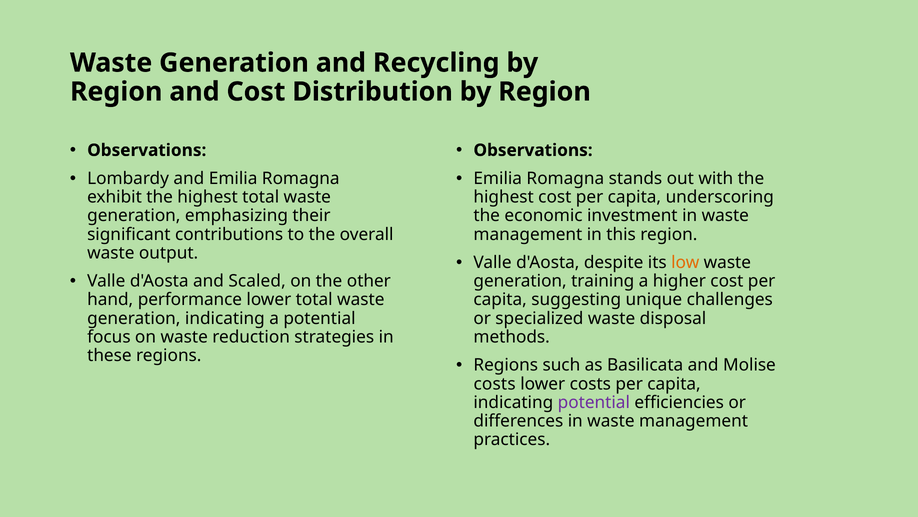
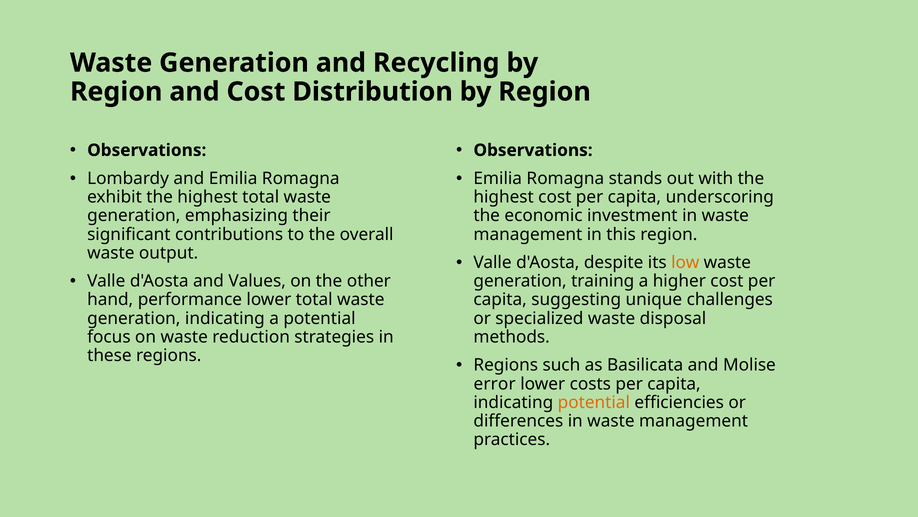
Scaled: Scaled -> Values (257, 281)
costs: costs -> error (495, 383)
potential colour: purple -> orange (594, 402)
